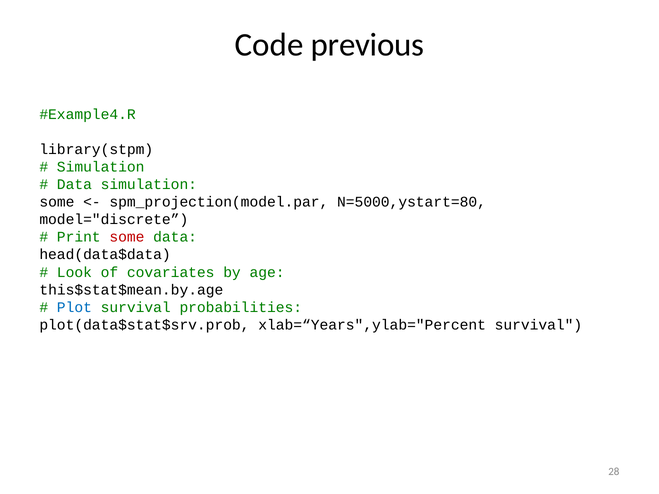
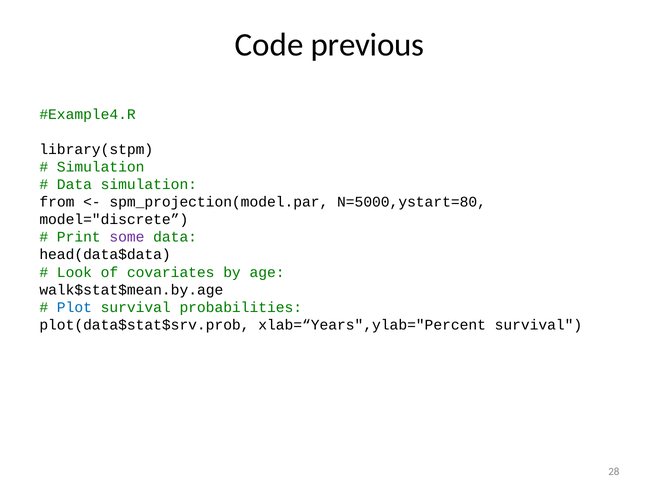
some: some -> from (57, 202)
some colour: red -> purple (127, 237)
this$stat$mean.by.age: this$stat$mean.by.age -> walk$stat$mean.by.age (131, 290)
